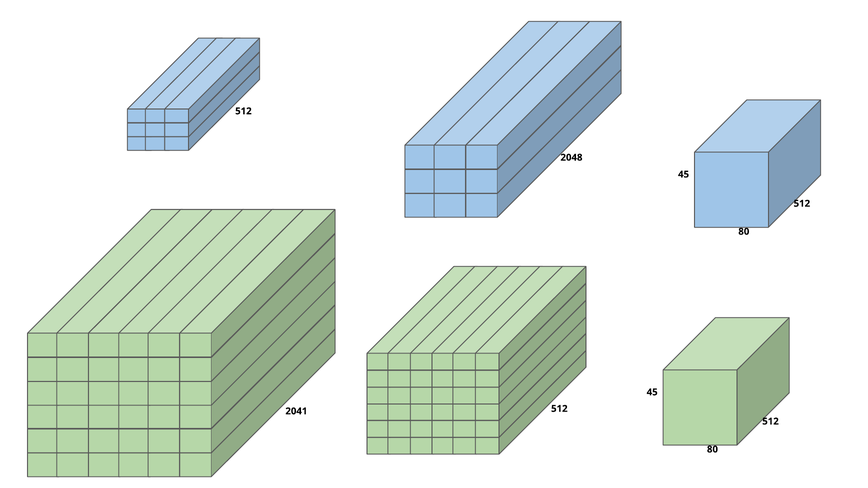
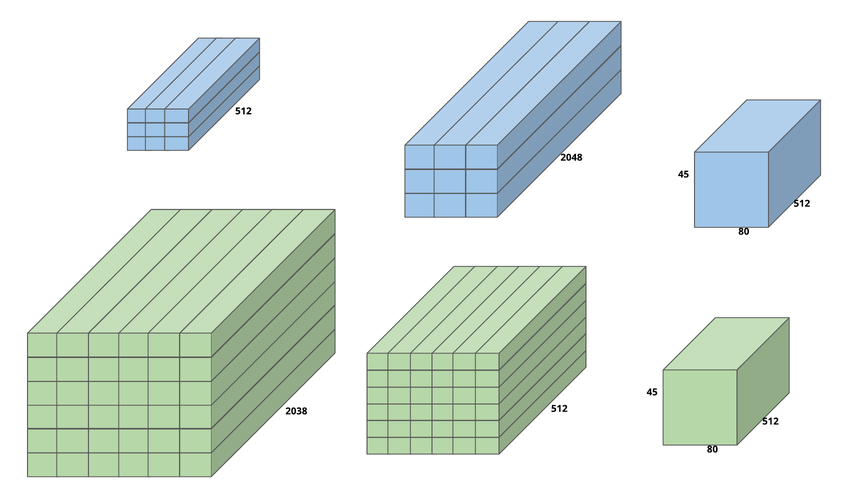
2041: 2041 -> 2038 (296, 411)
